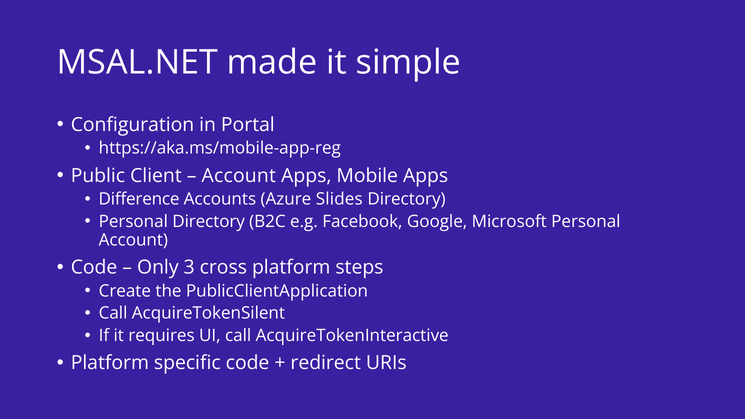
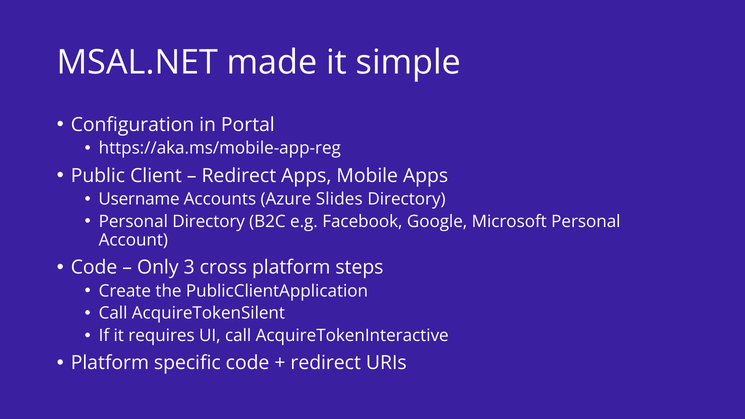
Account: Account -> Redirect (239, 176)
Difference: Difference -> Username (139, 199)
